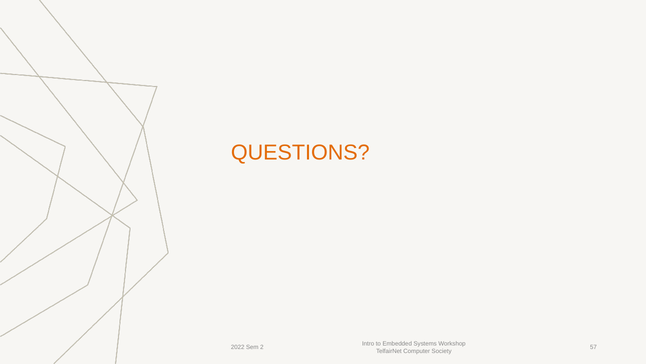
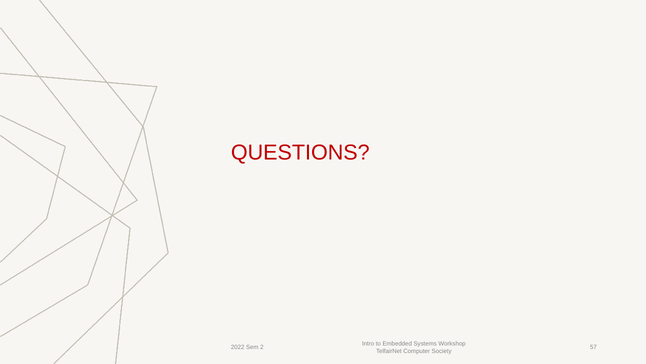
QUESTIONS colour: orange -> red (300, 152)
